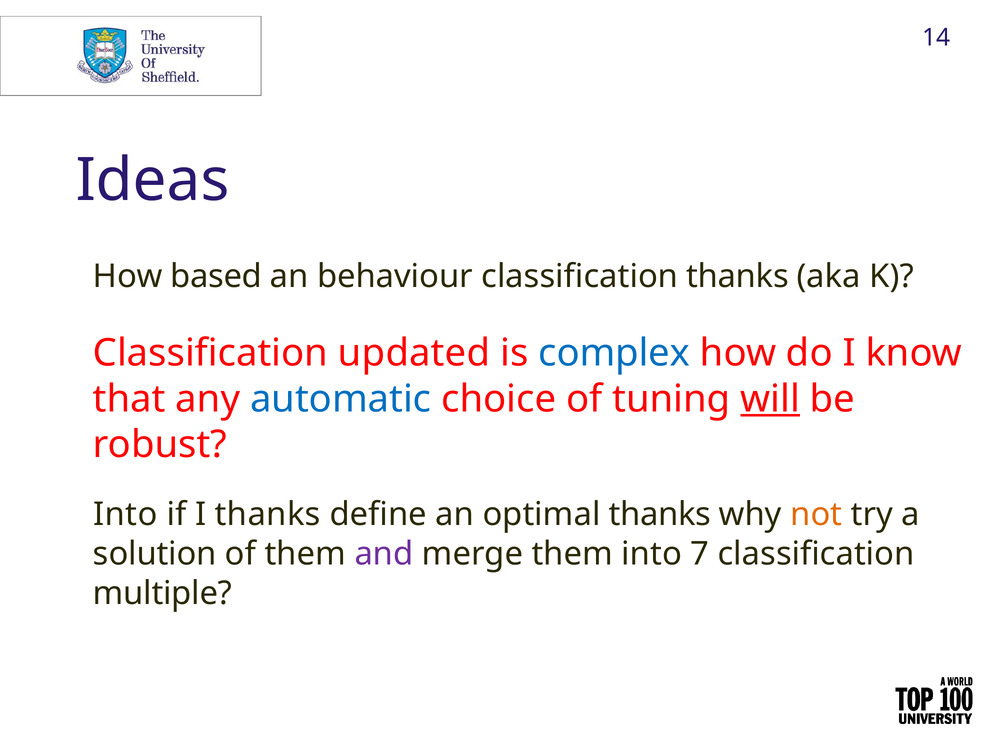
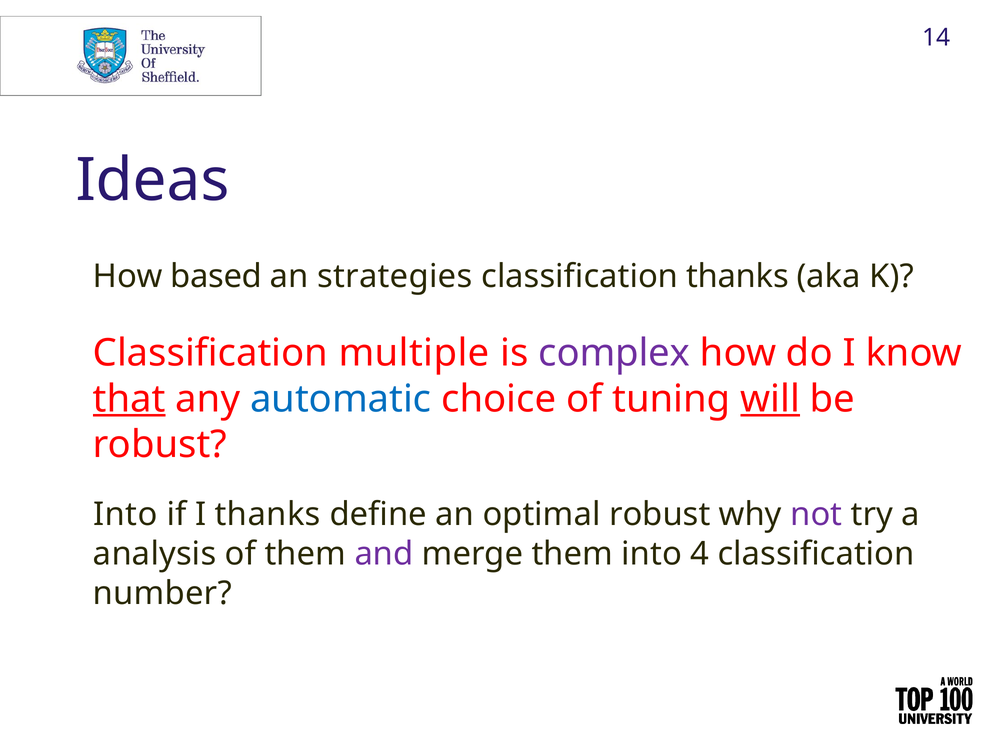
behaviour: behaviour -> strategies (395, 277)
updated: updated -> multiple (414, 353)
complex colour: blue -> purple (614, 353)
that underline: none -> present (129, 399)
optimal thanks: thanks -> robust (660, 515)
not colour: orange -> purple (816, 515)
solution: solution -> analysis (155, 554)
7: 7 -> 4 (700, 554)
multiple: multiple -> number (162, 594)
